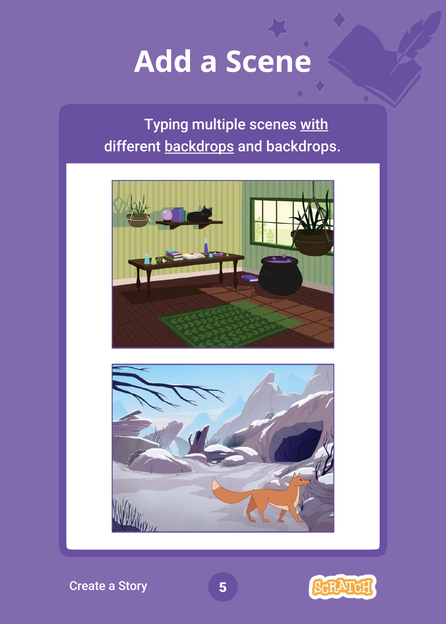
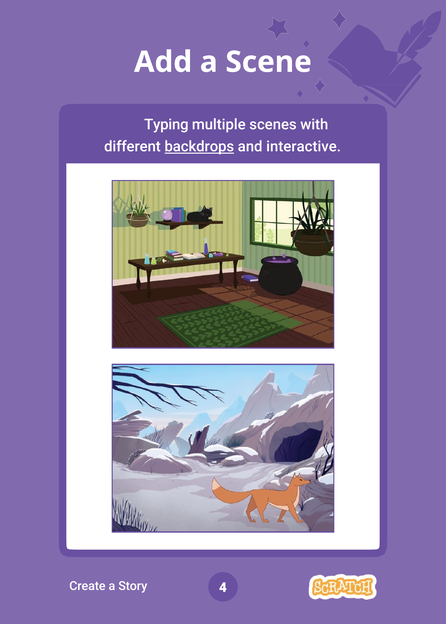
with underline: present -> none (314, 125)
and backdrops: backdrops -> interactive (304, 147)
5: 5 -> 4 (223, 588)
